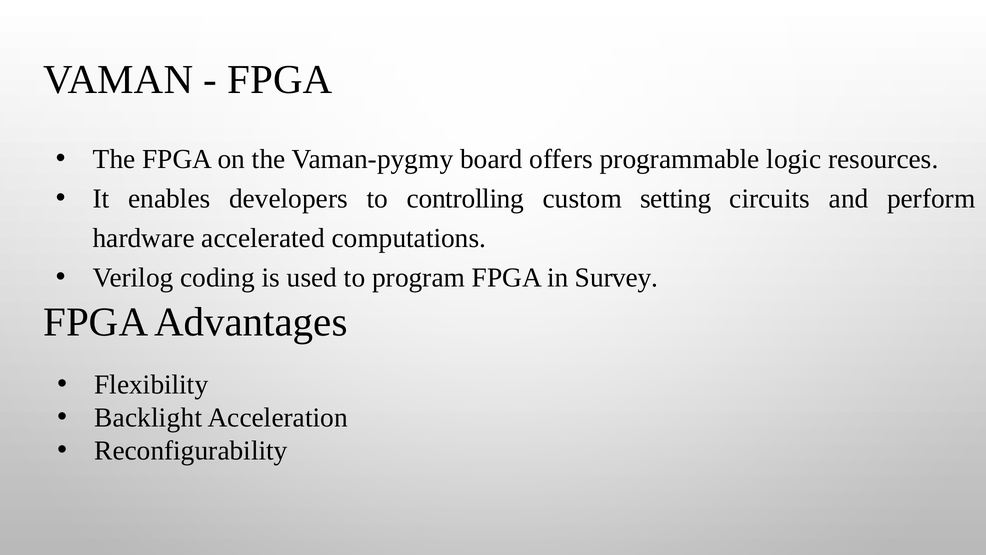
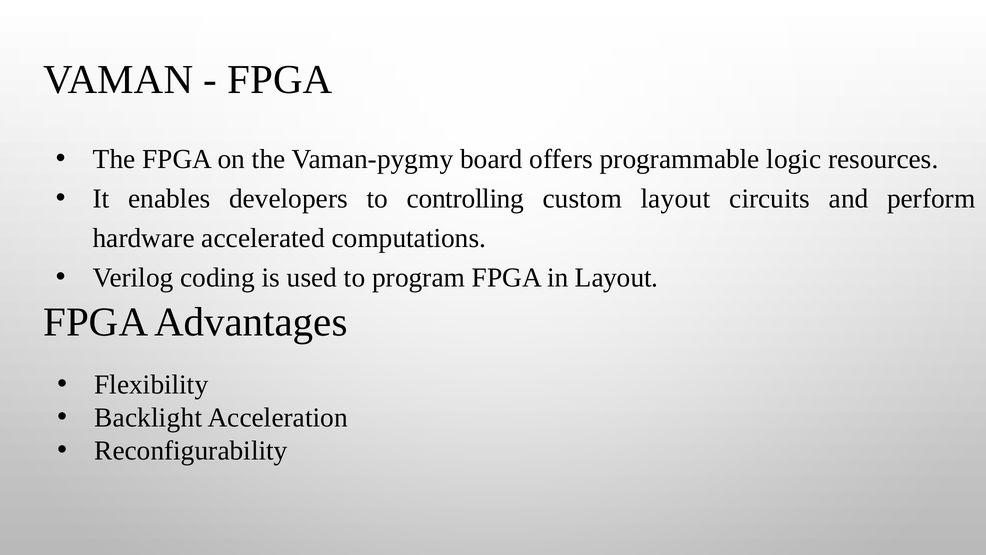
custom setting: setting -> layout (676, 198)
in Survey: Survey -> Layout (617, 277)
